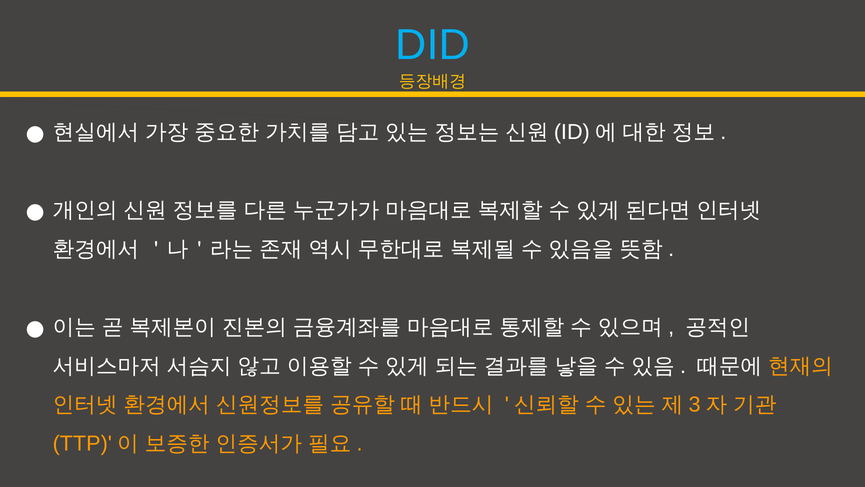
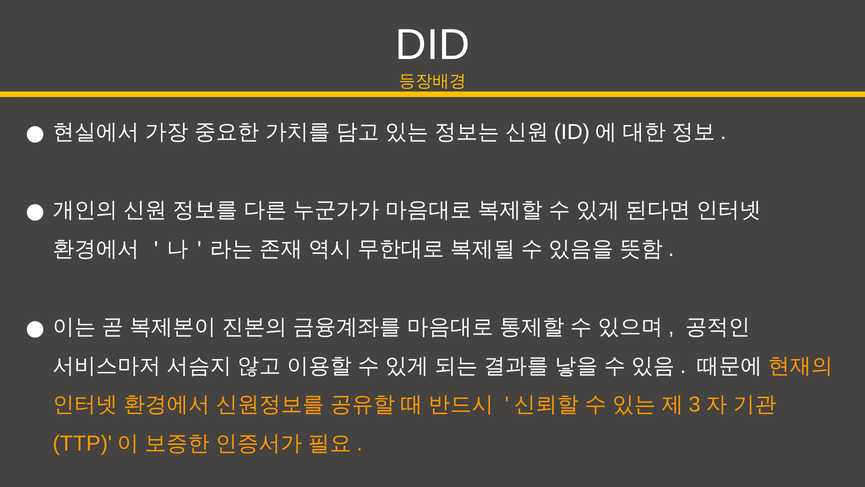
DID colour: light blue -> white (433, 45)
